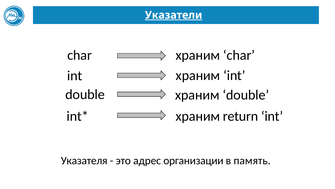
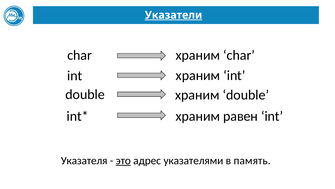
return: return -> равен (241, 116)
это underline: none -> present (123, 160)
организации: организации -> указателями (193, 160)
